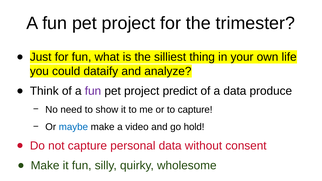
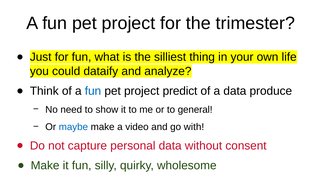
fun colour: purple -> blue (93, 91)
to capture: capture -> general (195, 110)
hold: hold -> with (194, 127)
